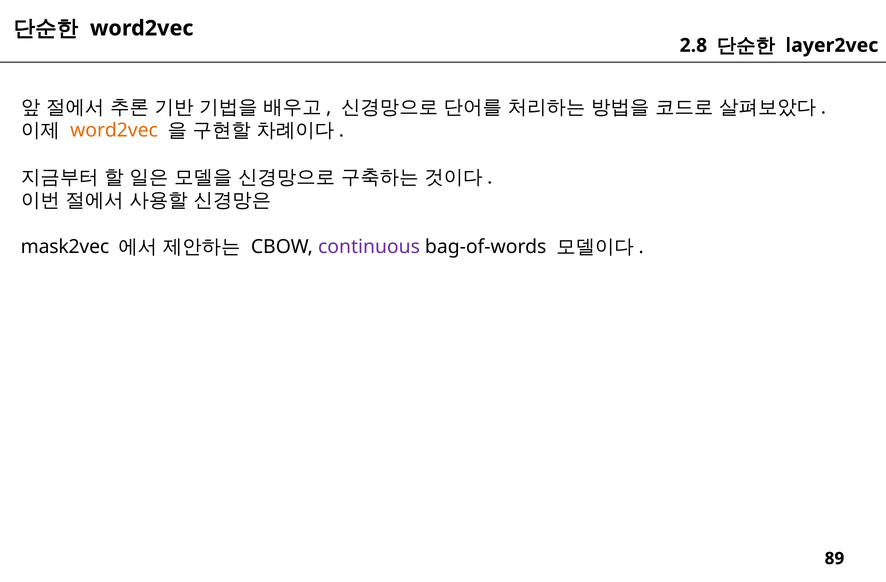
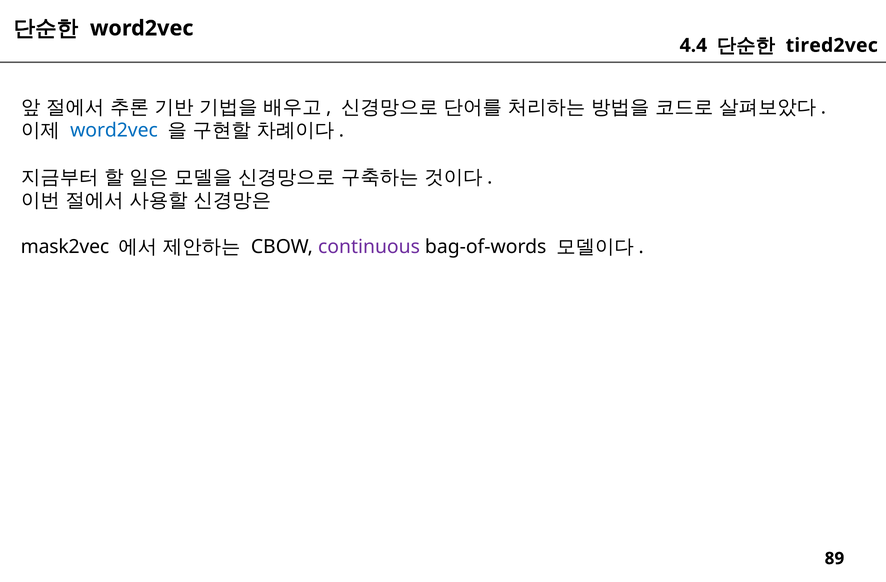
2.8: 2.8 -> 4.4 (693, 45)
layer2vec: layer2vec -> tired2vec (832, 45)
word2vec colour: orange -> blue (114, 131)
